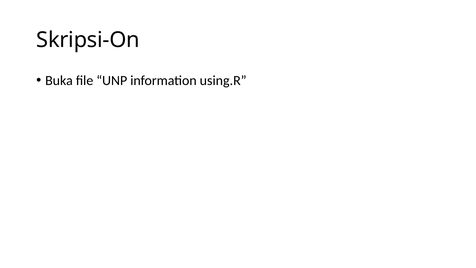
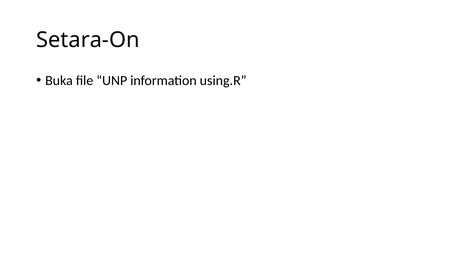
Skripsi-On: Skripsi-On -> Setara-On (88, 40)
